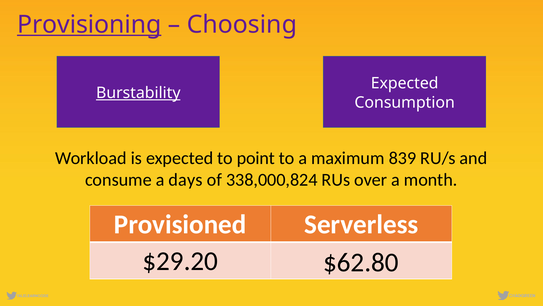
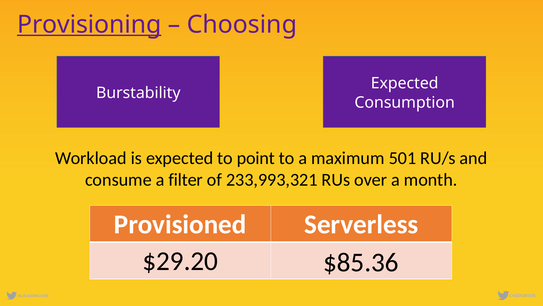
Burstability underline: present -> none (138, 93)
839: 839 -> 501 (402, 158)
days: days -> filter (186, 180)
338,000,824: 338,000,824 -> 233,993,321 (272, 180)
$62.80: $62.80 -> $85.36 (361, 262)
